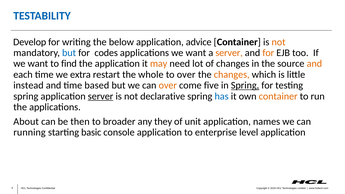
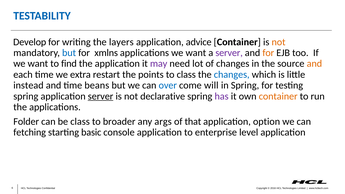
below: below -> layers (121, 42)
codes: codes -> xmlns (106, 53)
server colour: orange -> purple (229, 53)
may colour: orange -> purple (159, 64)
whole: whole -> points (151, 75)
to over: over -> class (186, 75)
changes colour: orange -> blue (232, 75)
based: based -> beans (97, 85)
over colour: orange -> blue (168, 85)
five: five -> will (211, 85)
Spring underline: present -> none (245, 85)
has colour: blue -> purple (222, 96)
About: About -> Folder (26, 122)
be then: then -> class (80, 122)
they: they -> args (163, 122)
unit: unit -> that (193, 122)
names: names -> option (267, 122)
running: running -> fetching (30, 132)
